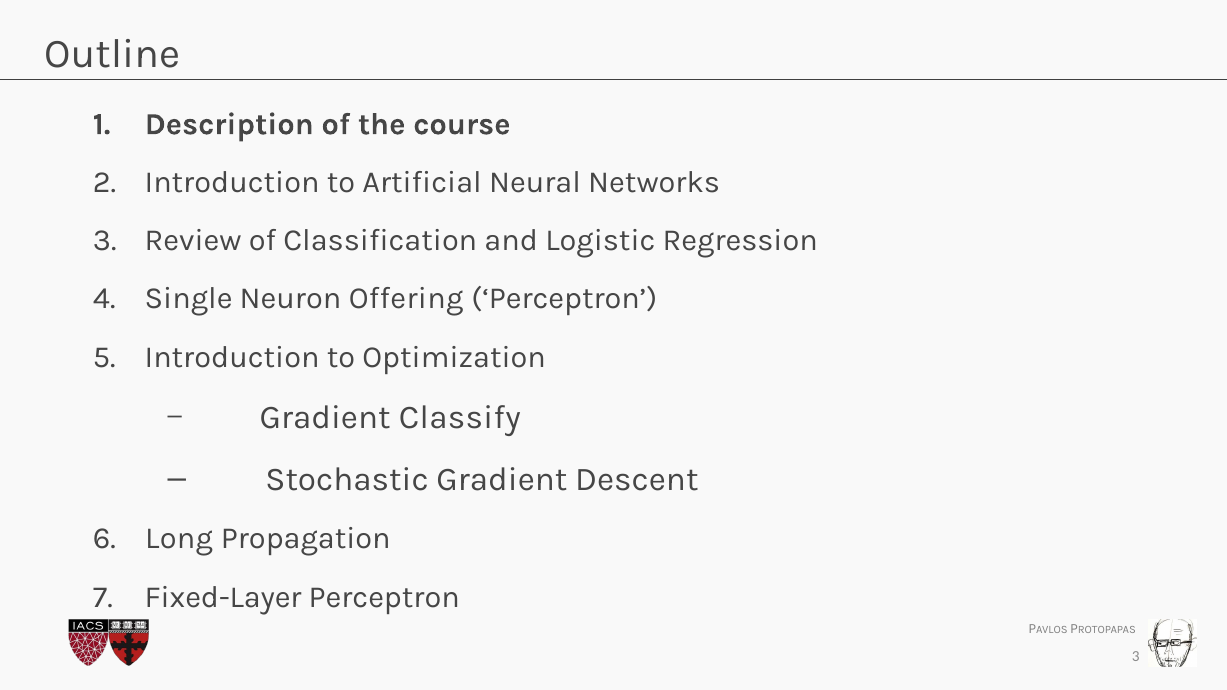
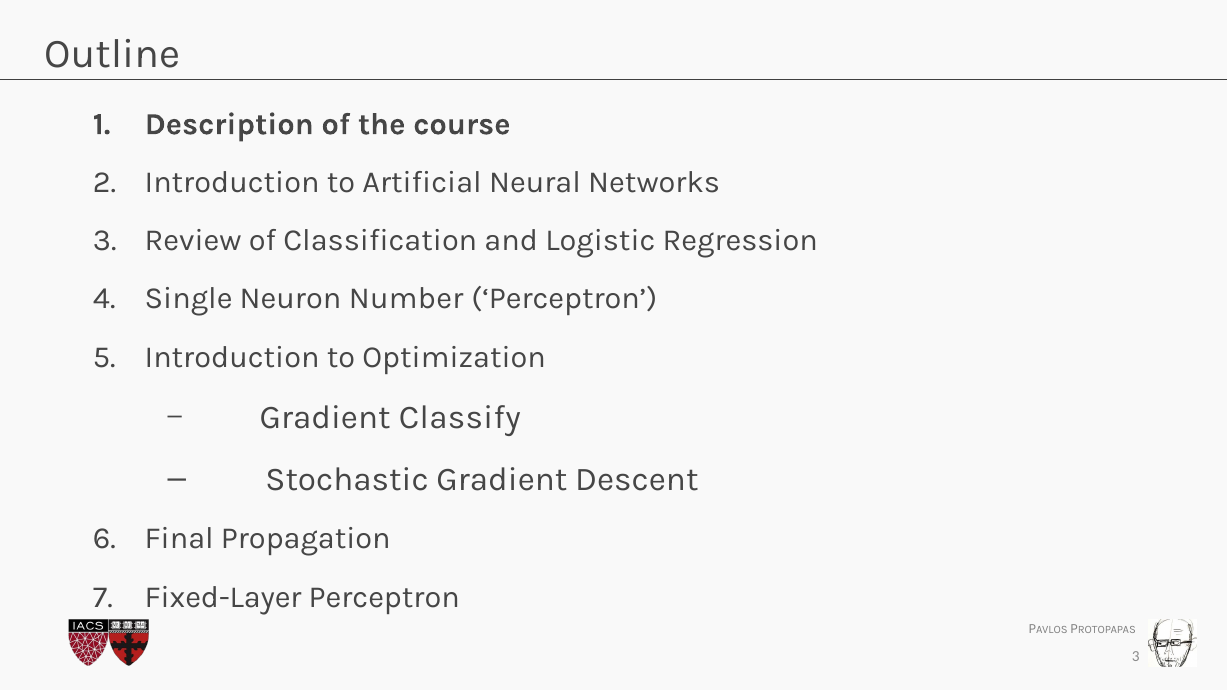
Offering: Offering -> Number (406, 299)
Long: Long -> Final (179, 539)
